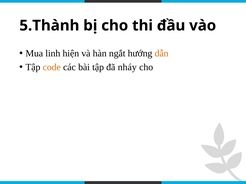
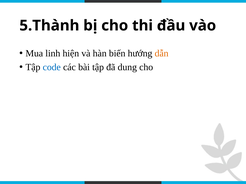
ngắt: ngắt -> biến (117, 54)
code colour: orange -> blue (52, 67)
nháy: nháy -> dung (127, 67)
